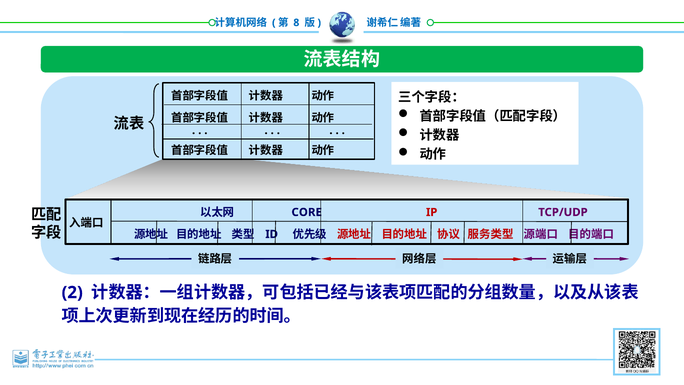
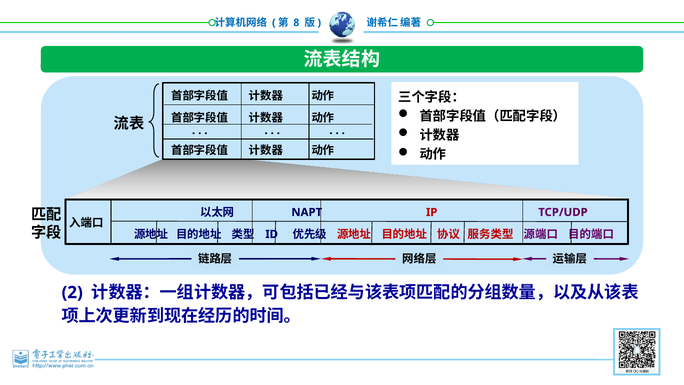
CORE: CORE -> NAPT (307, 212)
